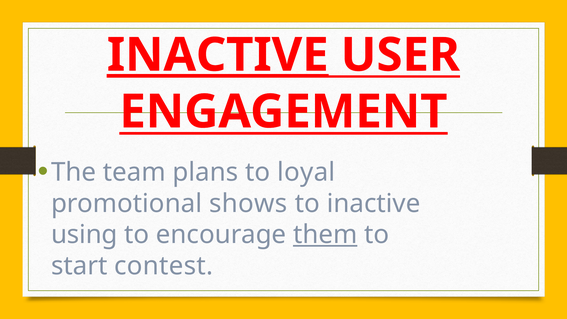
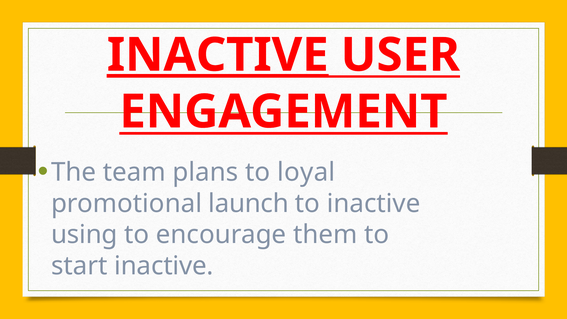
shows: shows -> launch (249, 203)
them underline: present -> none (325, 235)
start contest: contest -> inactive (164, 266)
